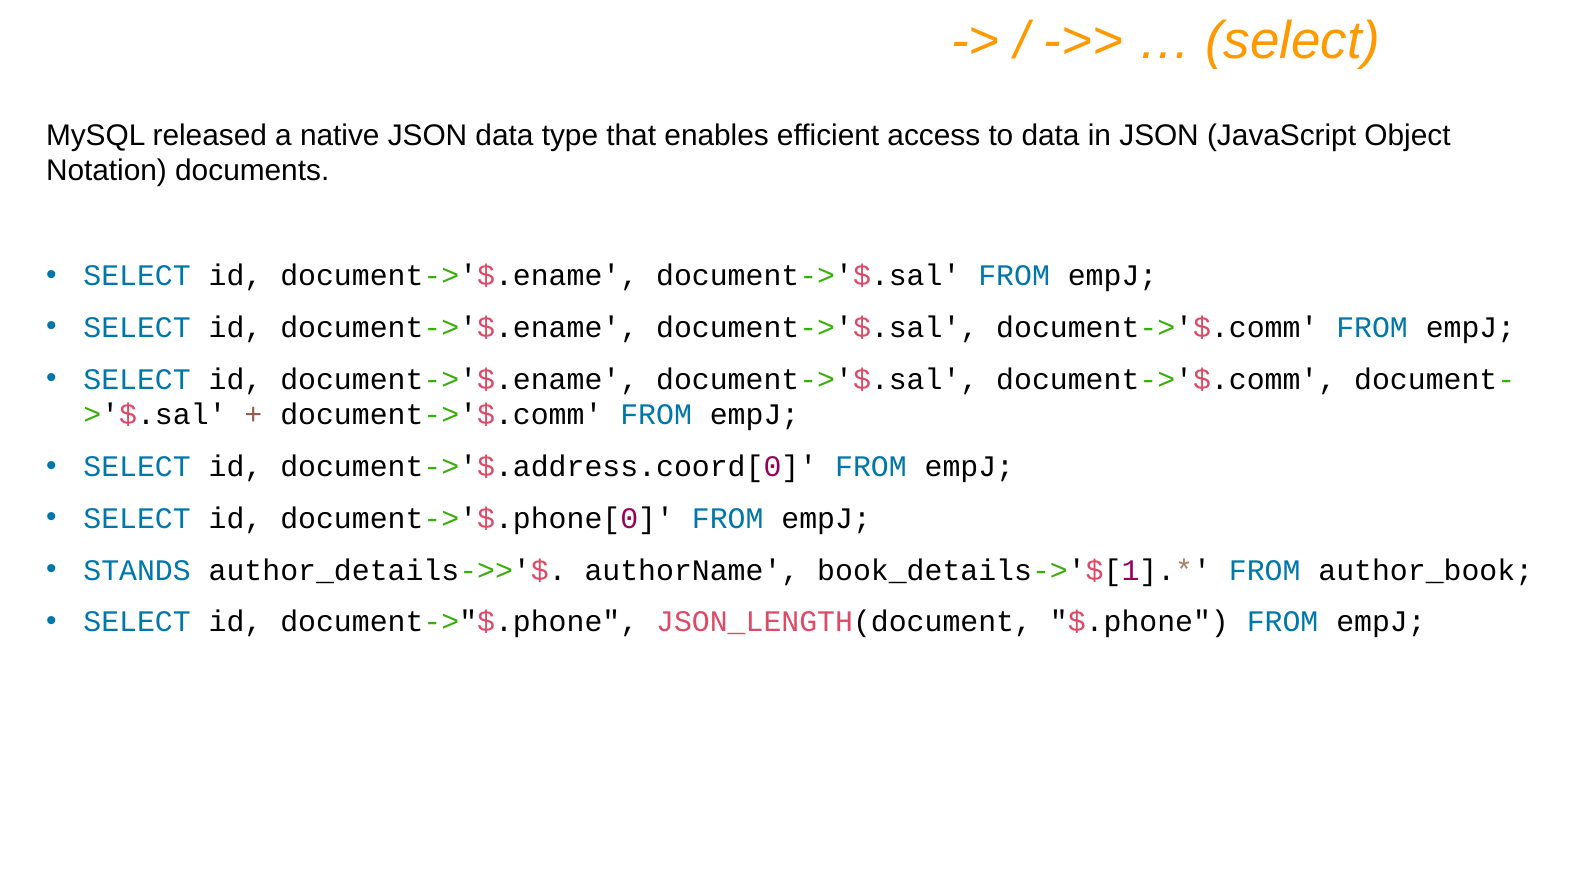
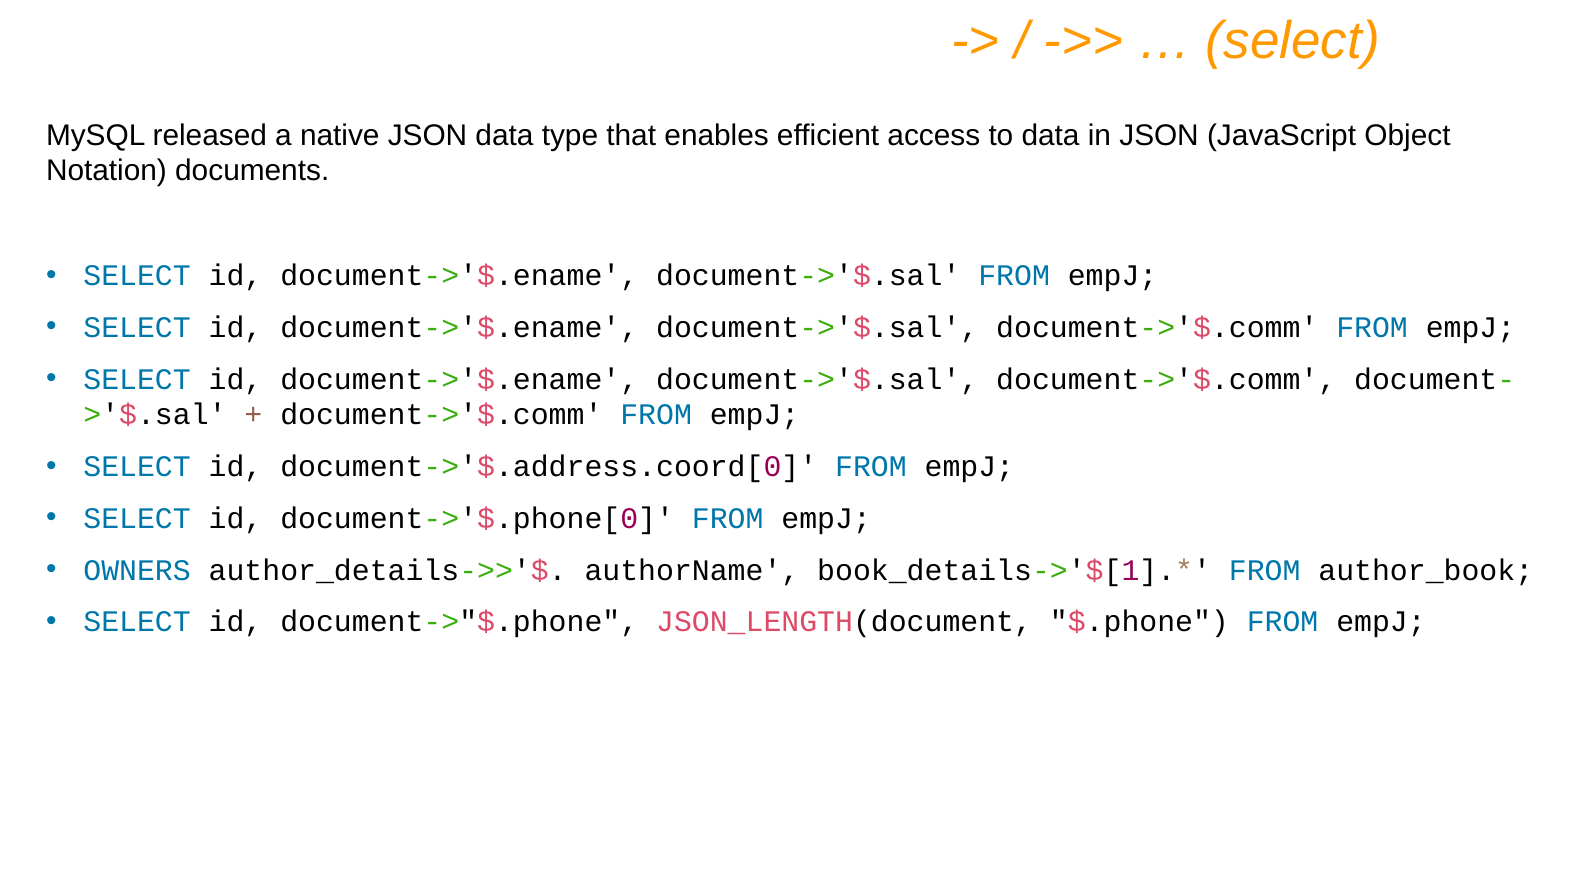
STANDS: STANDS -> OWNERS (137, 570)
